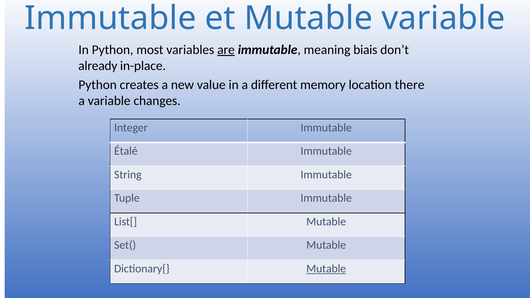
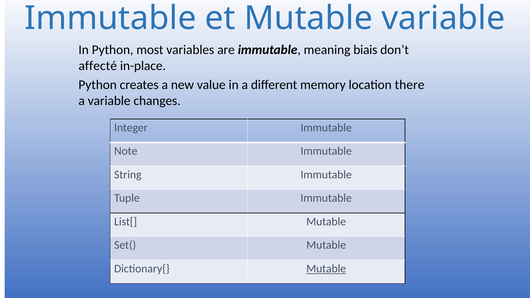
are underline: present -> none (226, 50)
already: already -> affecté (98, 66)
Étalé: Étalé -> Note (126, 151)
